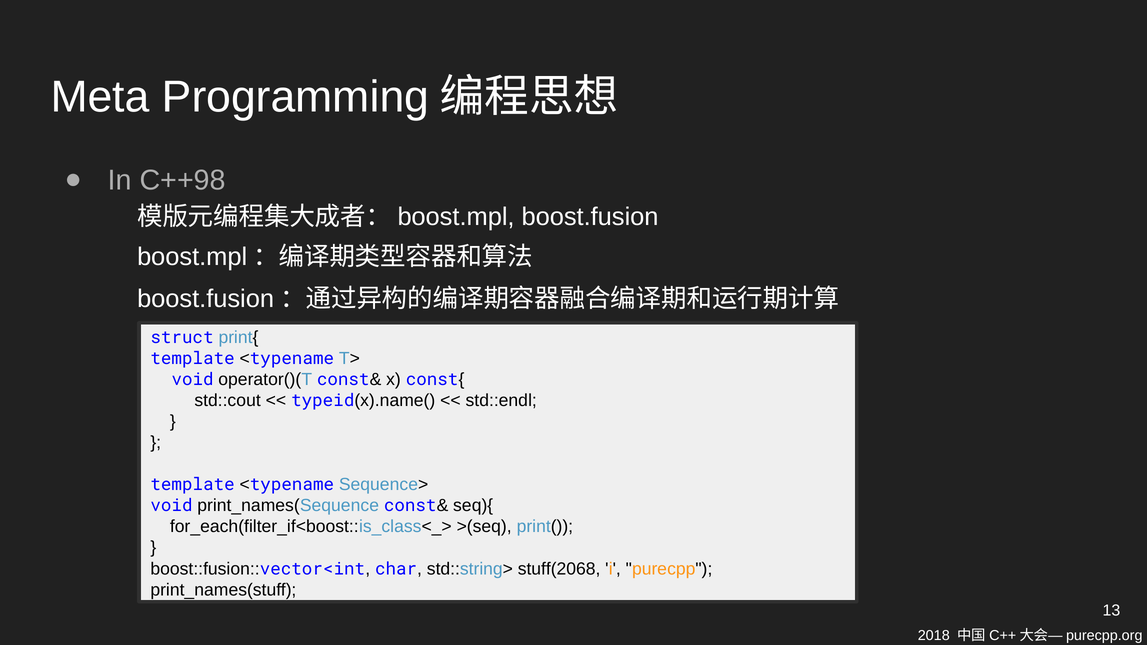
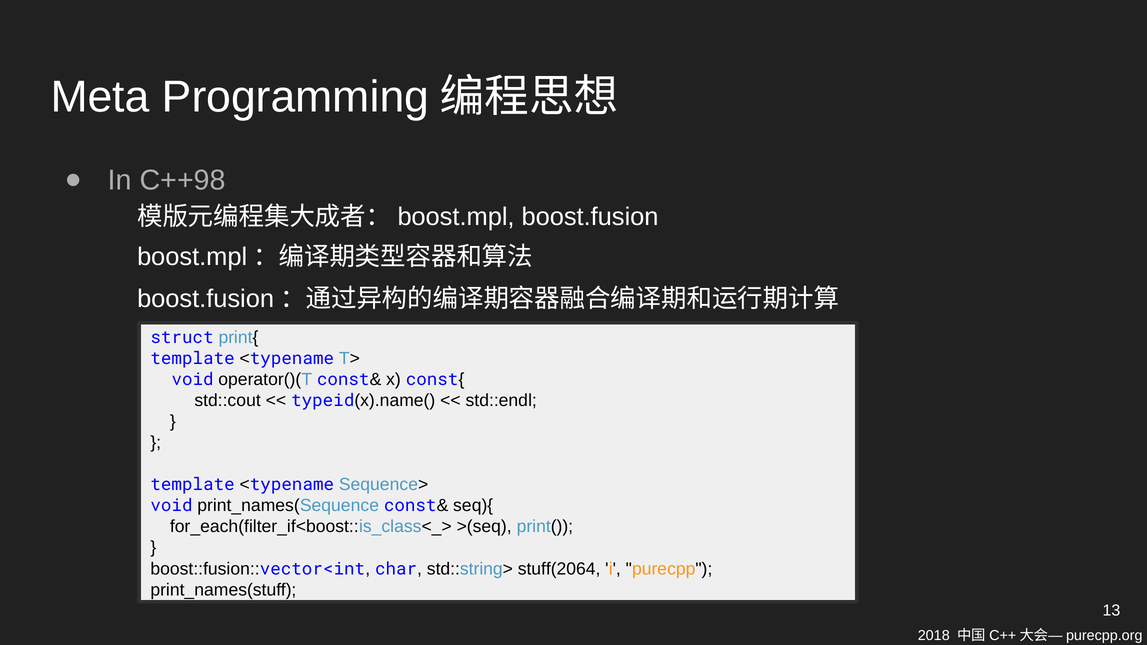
stuff(2068: stuff(2068 -> stuff(2064 (559, 569)
